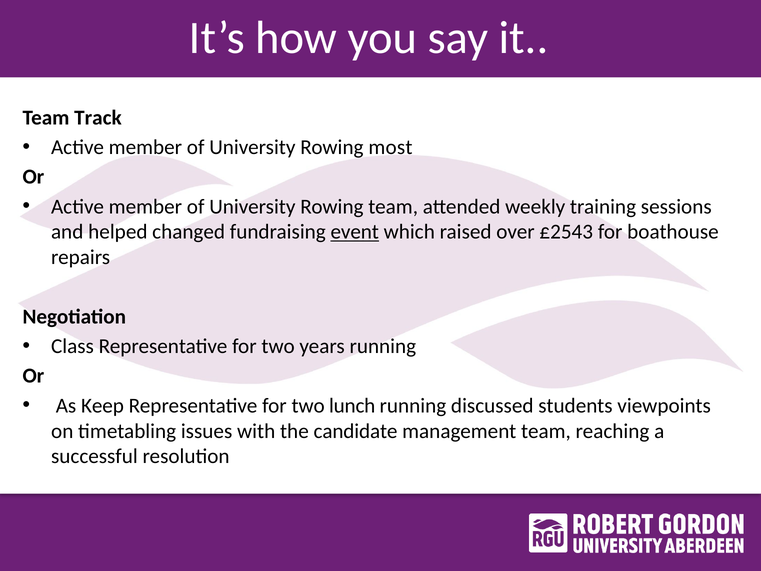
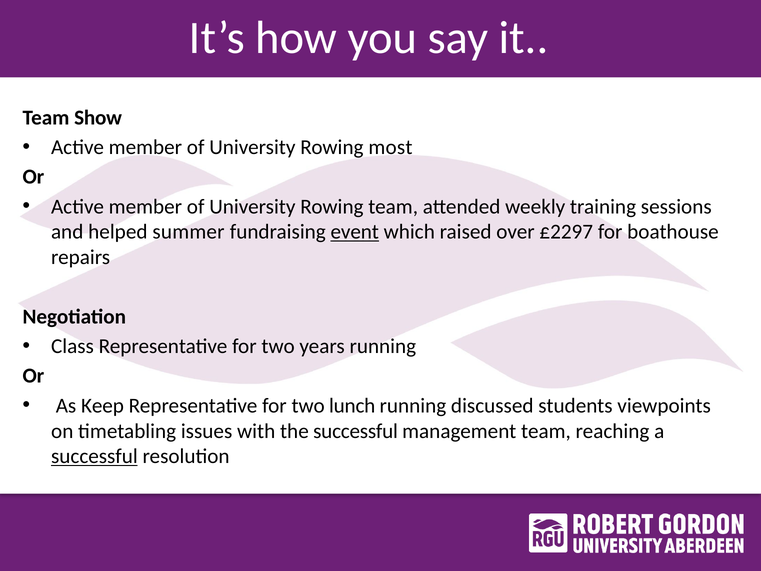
Track: Track -> Show (98, 118)
changed: changed -> summer (189, 232)
£2543: £2543 -> £2297 (566, 232)
the candidate: candidate -> successful (356, 431)
successful underline: none -> present (94, 456)
